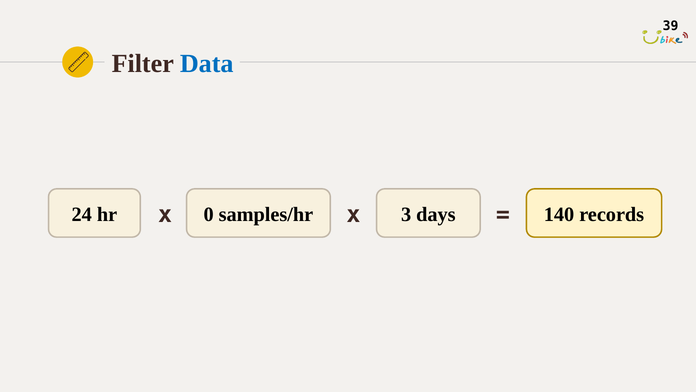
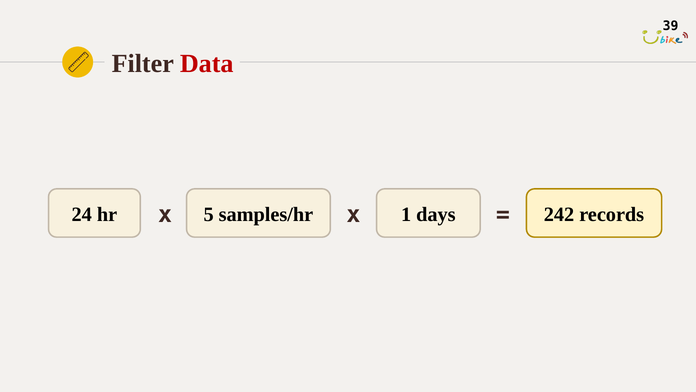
Data colour: blue -> red (207, 64)
0: 0 -> 5 (209, 214)
3: 3 -> 1 (406, 214)
140: 140 -> 242 (559, 214)
